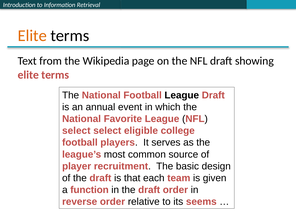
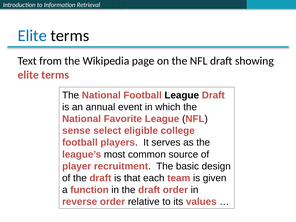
Elite colour: orange -> blue (32, 36)
select: select -> sense (76, 131)
seems: seems -> values (201, 202)
